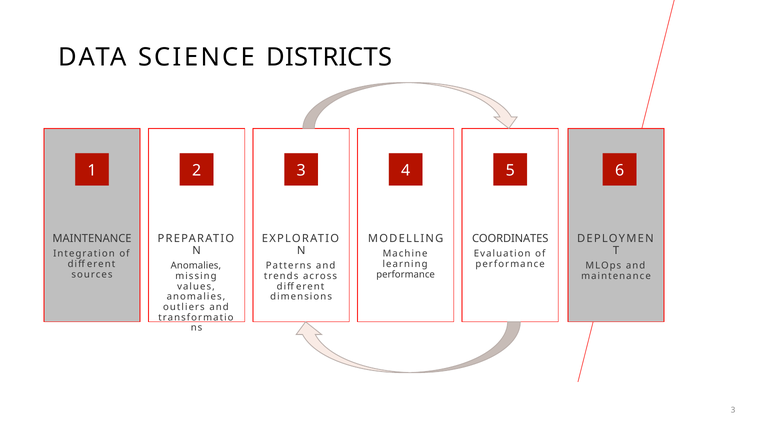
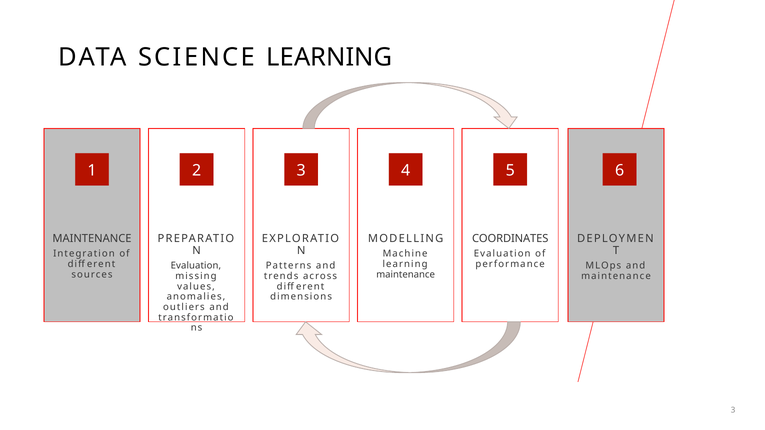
SCIENCE DISTRICTS: DISTRICTS -> LEARNING (329, 57)
Anomalies: Anomalies -> Evaluation (196, 266)
performance: performance -> maintenance (406, 275)
